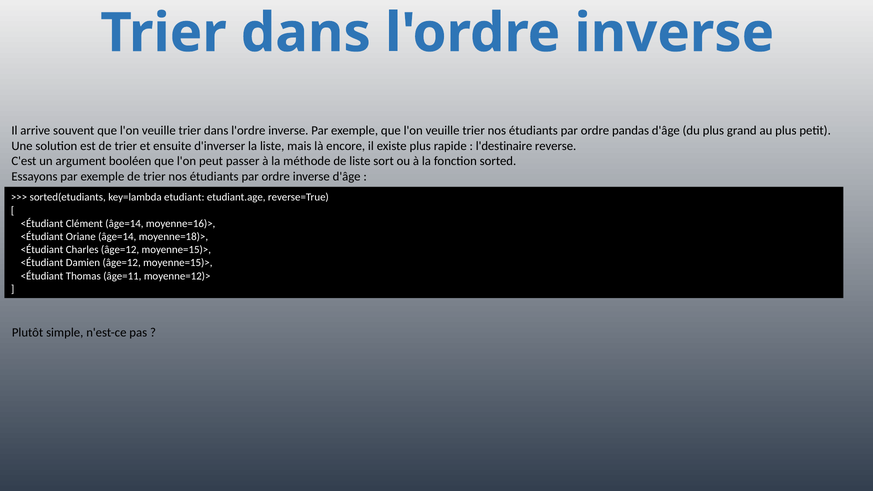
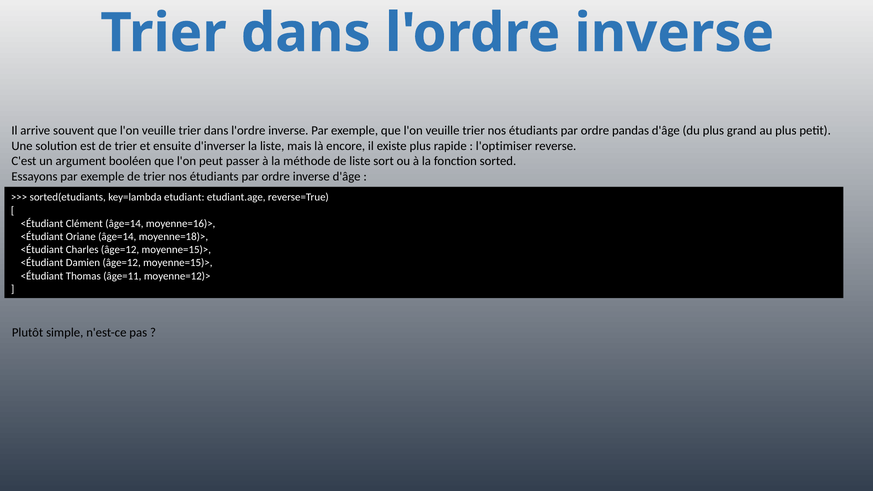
l'destinaire: l'destinaire -> l'optimiser (504, 146)
